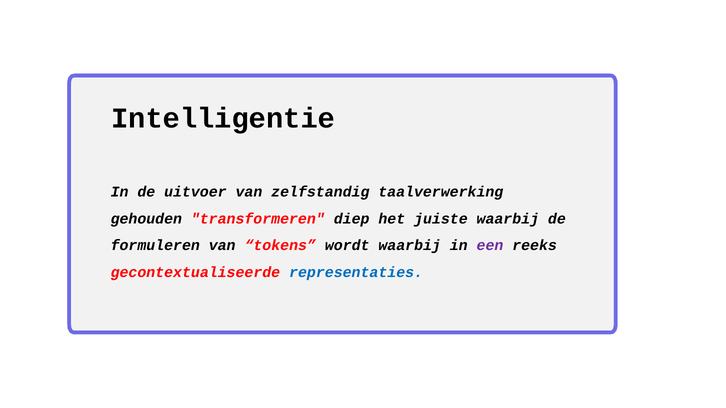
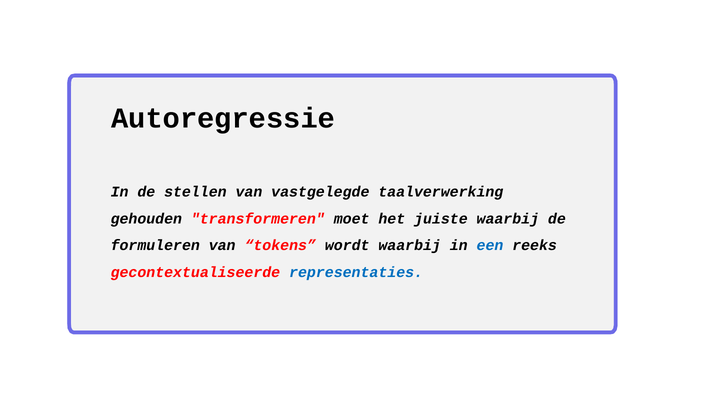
Intelligentie: Intelligentie -> Autoregressie (223, 118)
uitvoer: uitvoer -> stellen (195, 192)
zelfstandig: zelfstandig -> vastgelegde (320, 192)
diep: diep -> moet (352, 219)
een colour: purple -> blue (490, 246)
